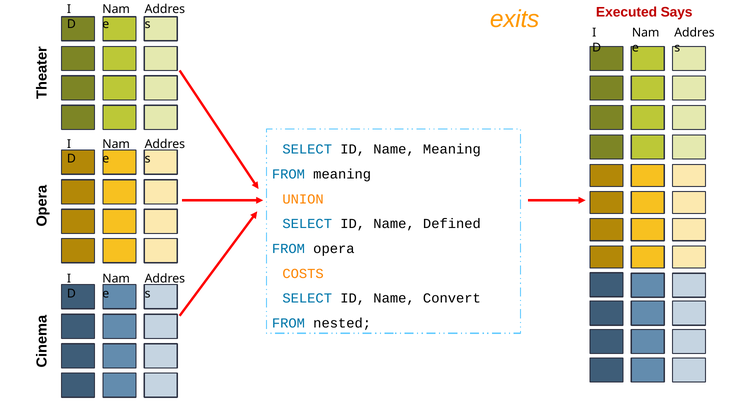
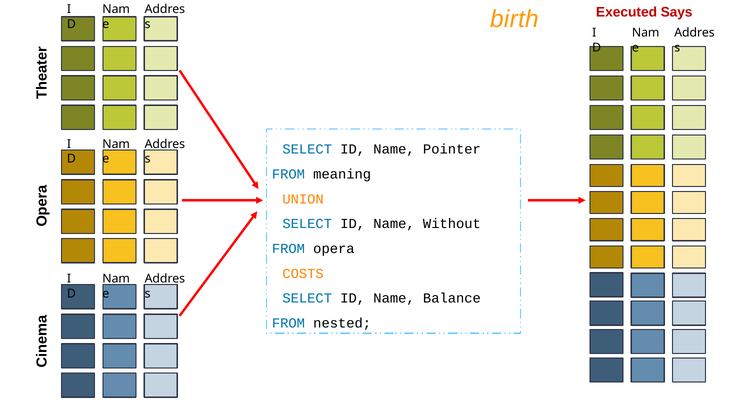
exits: exits -> birth (514, 19)
Name Meaning: Meaning -> Pointer (452, 149)
Defined: Defined -> Without (452, 224)
Convert: Convert -> Balance (452, 298)
